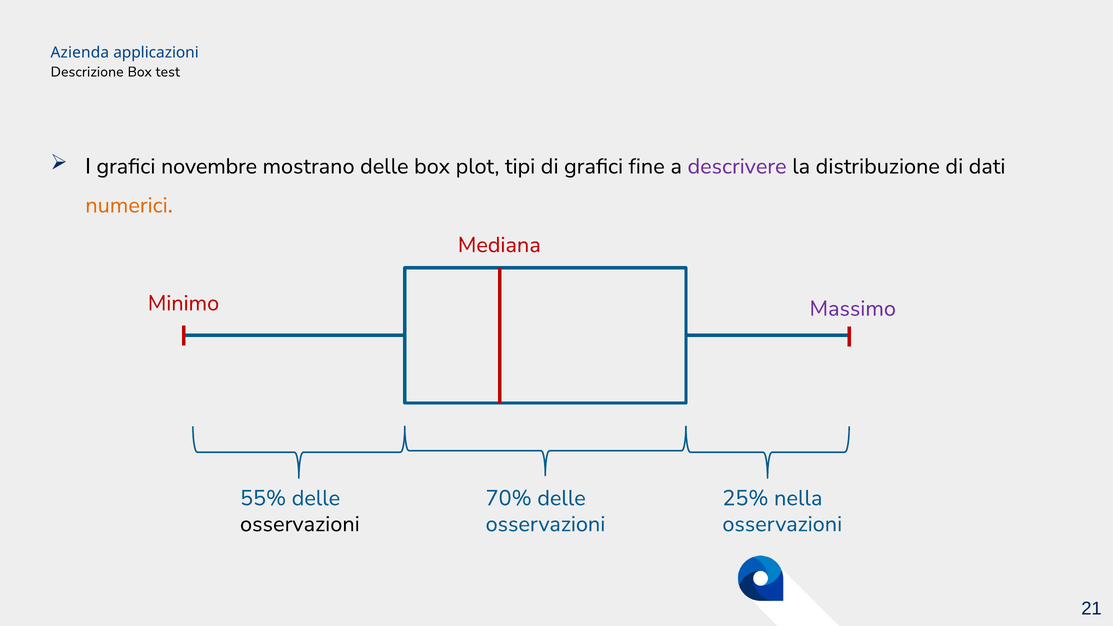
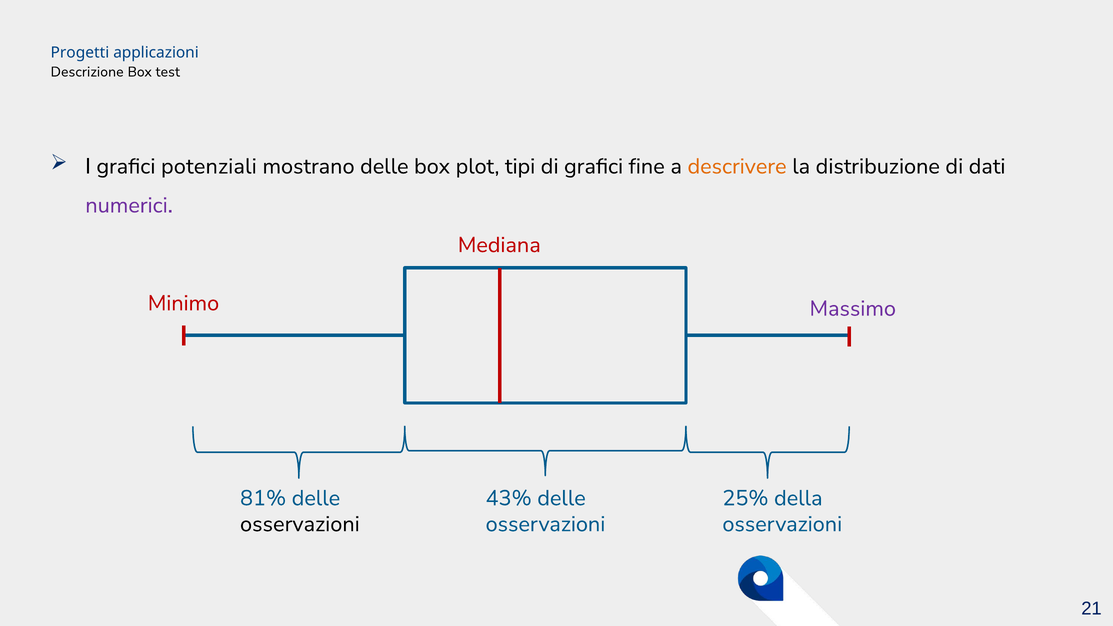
Azienda: Azienda -> Progetti (80, 53)
novembre: novembre -> potenziali (209, 166)
descrivere colour: purple -> orange (737, 166)
numerici colour: orange -> purple (129, 205)
55%: 55% -> 81% (263, 498)
70%: 70% -> 43% (509, 498)
nella: nella -> della (798, 498)
